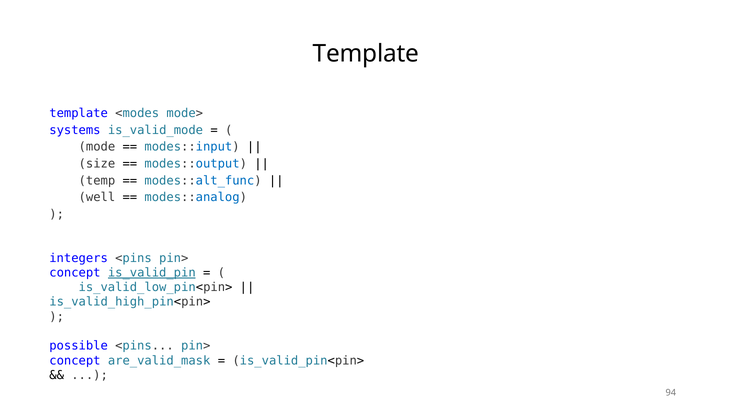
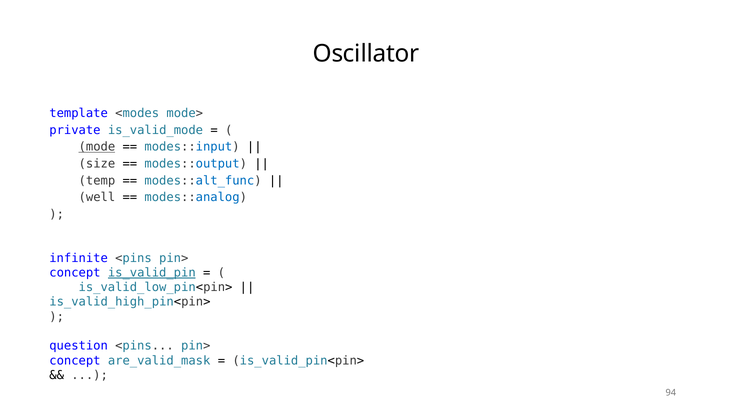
Template: Template -> Oscillator (366, 54)
systems: systems -> private (75, 130)
mode underline: none -> present (97, 147)
integers: integers -> infinite (79, 258)
possible: possible -> question (79, 346)
